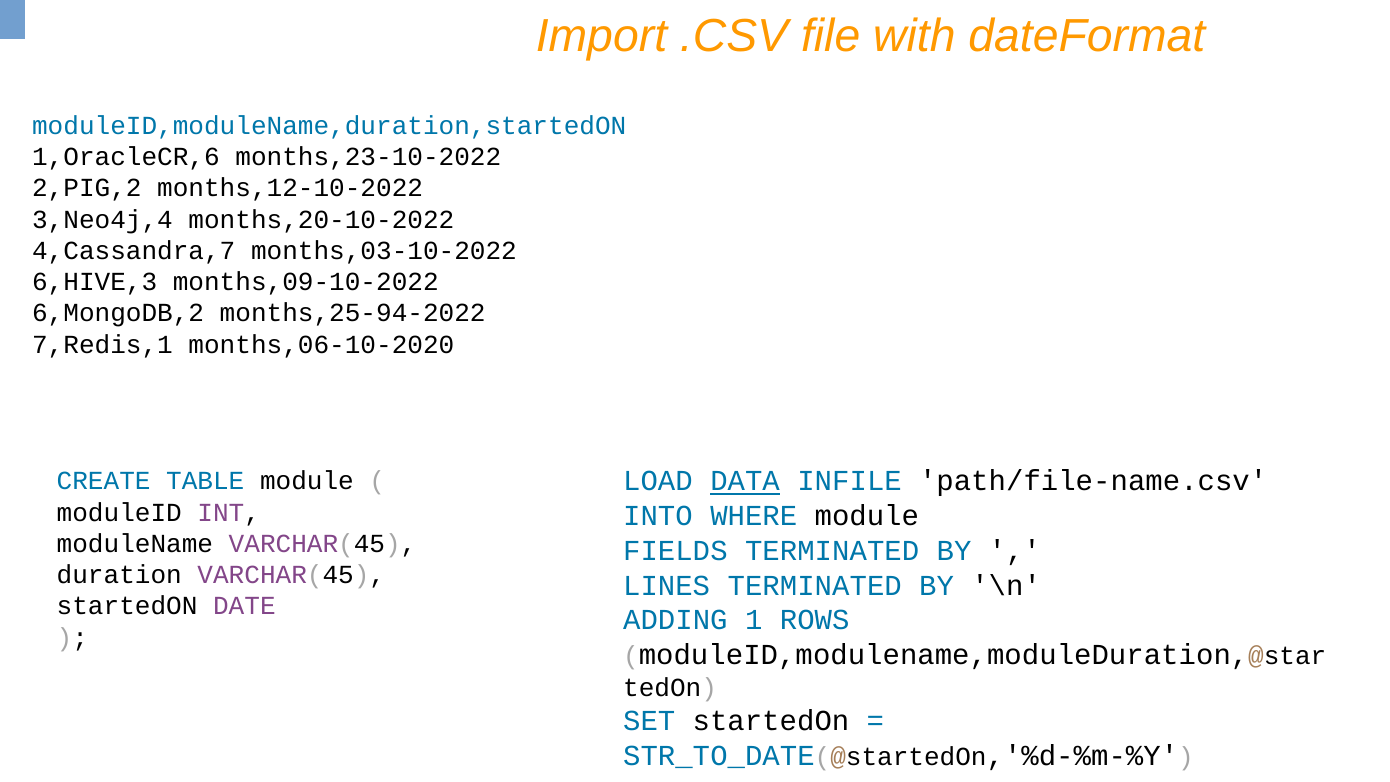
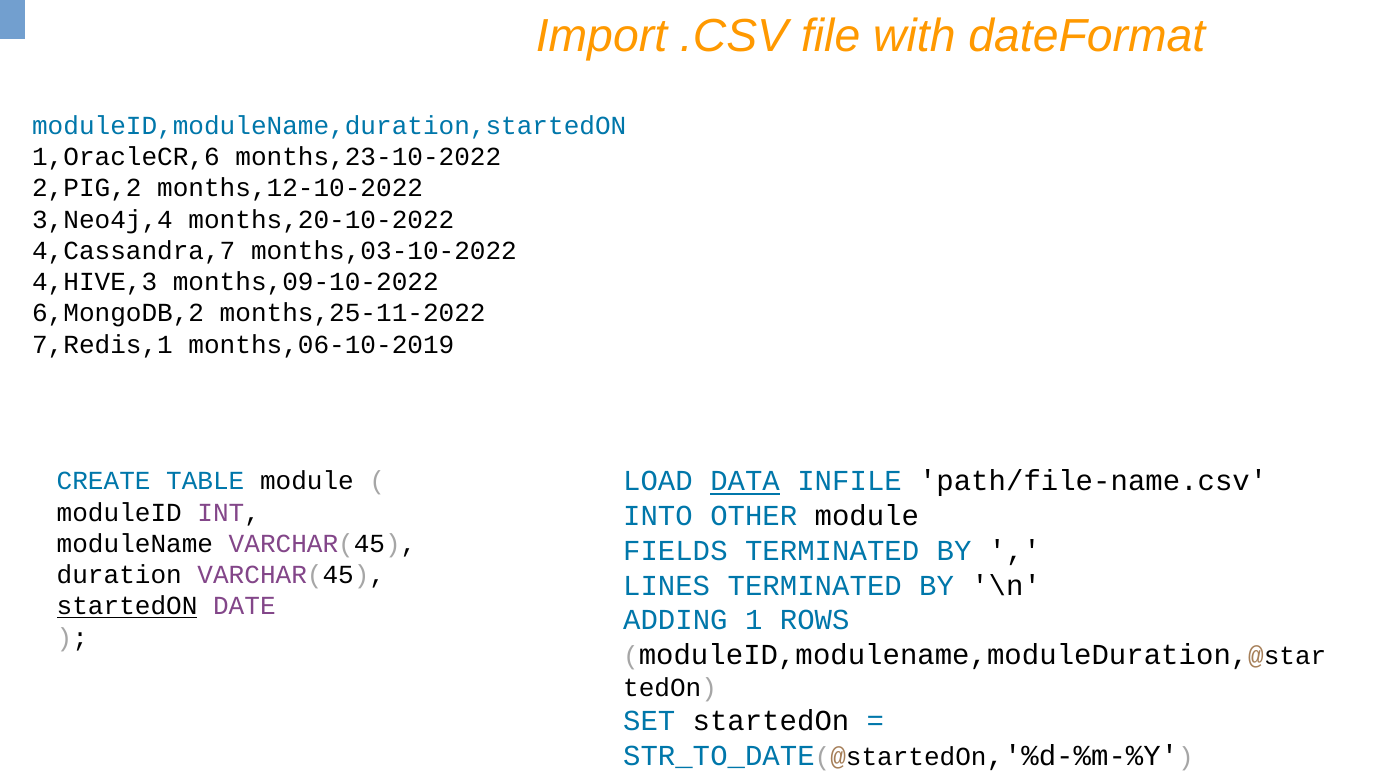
6,HIVE,3: 6,HIVE,3 -> 4,HIVE,3 (95, 282)
months,25-94-2022: months,25-94-2022 -> months,25-11-2022 (353, 313)
months,06-10-2020: months,06-10-2020 -> months,06-10-2019 (321, 345)
WHERE: WHERE -> OTHER (754, 516)
startedON underline: none -> present (127, 606)
